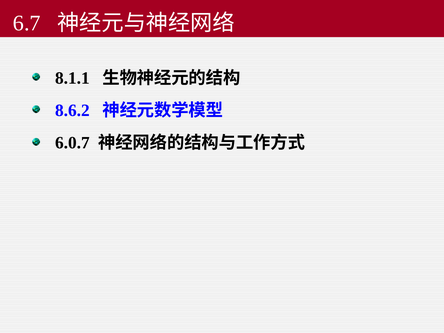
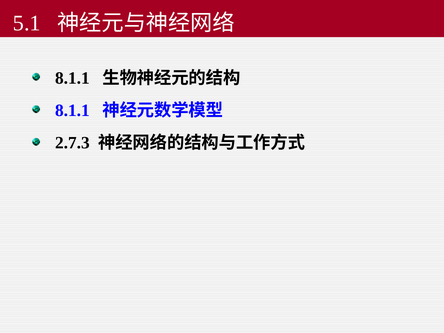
6.7: 6.7 -> 5.1 (27, 23)
8.6.2: 8.6.2 -> 8.1.1 (72, 110)
6.0.7: 6.0.7 -> 2.7.3 (72, 143)
